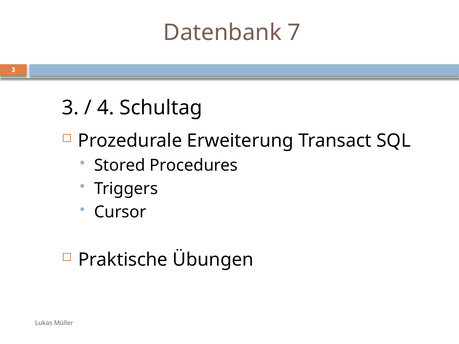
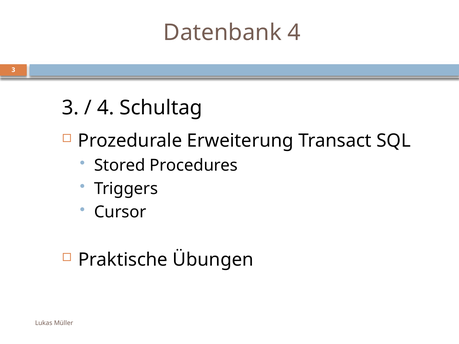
Datenbank 7: 7 -> 4 (294, 33)
